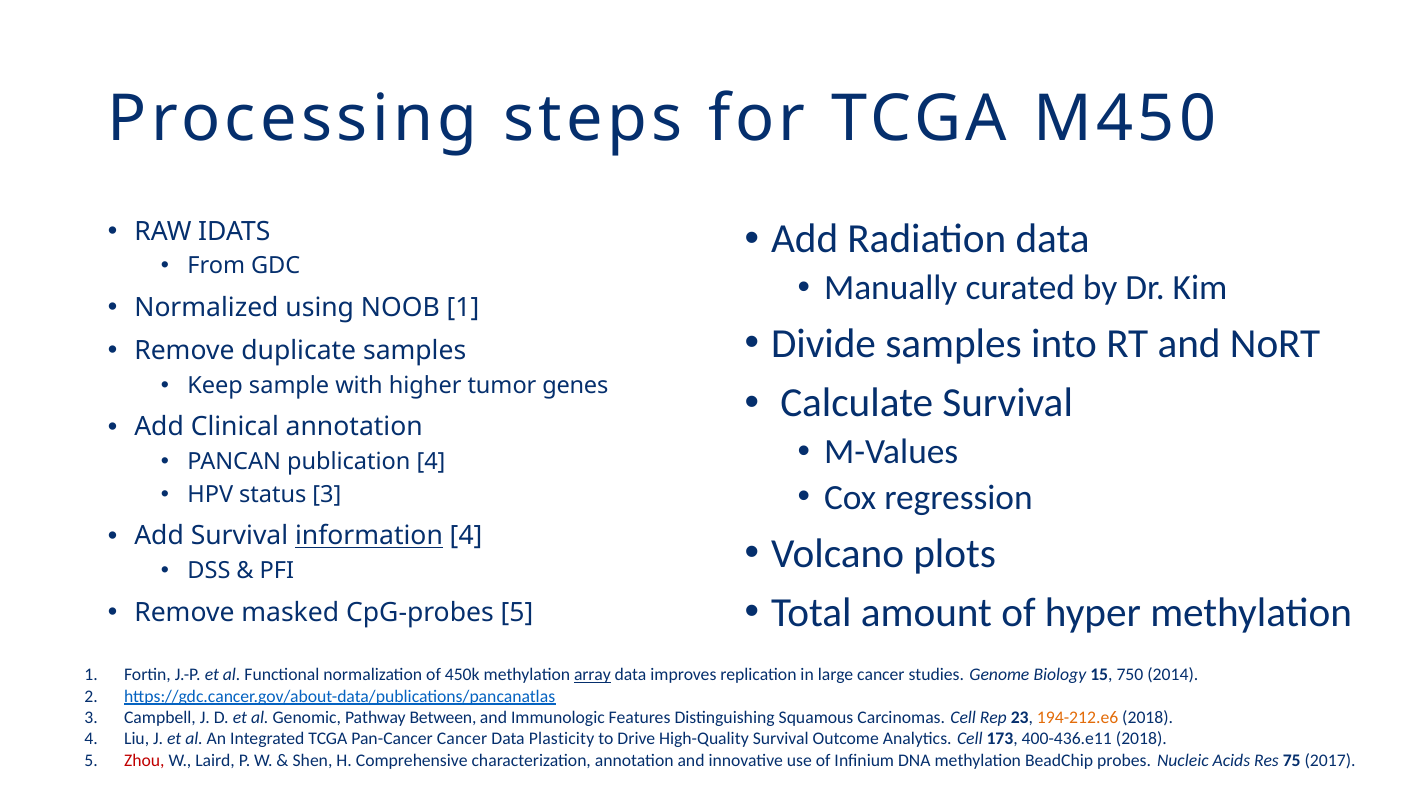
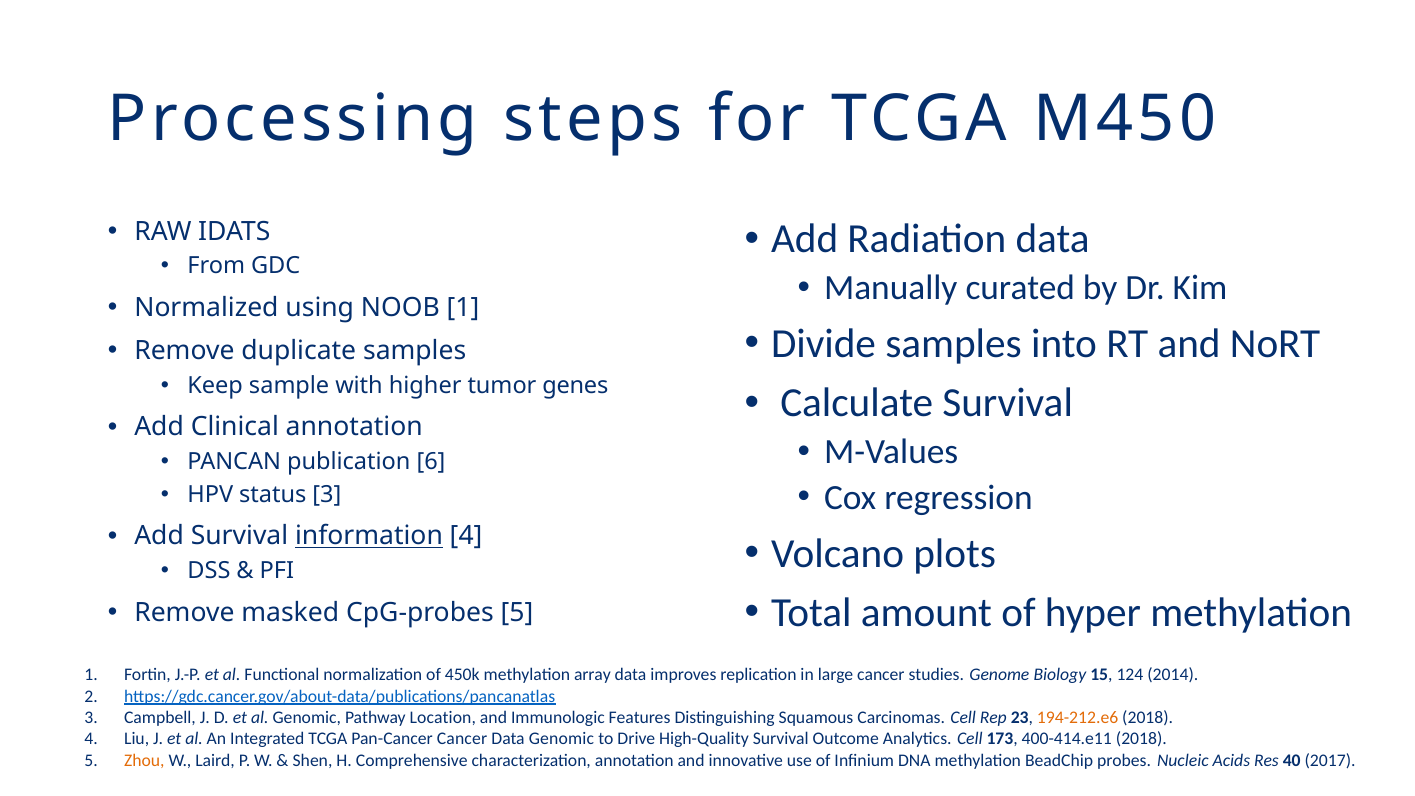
publication 4: 4 -> 6 (431, 462)
array underline: present -> none (592, 675)
750: 750 -> 124 (1130, 675)
Between: Between -> Location (443, 718)
Data Plasticity: Plasticity -> Genomic (561, 739)
400-436.e11: 400-436.e11 -> 400-414.e11 (1067, 739)
Zhou colour: red -> orange (144, 760)
75: 75 -> 40 (1292, 760)
